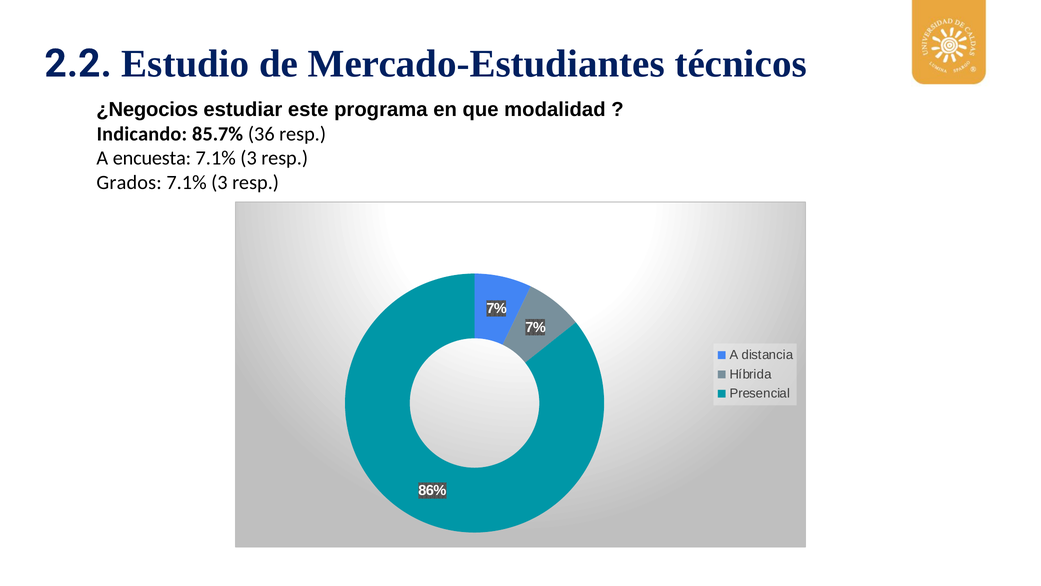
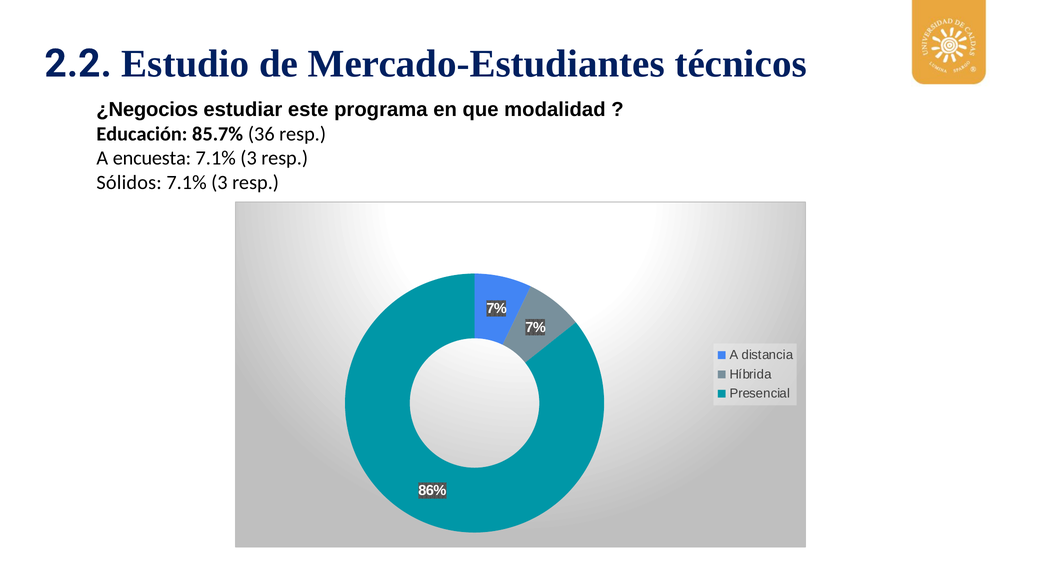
Indicando: Indicando -> Educación (142, 134)
Grados: Grados -> Sólidos (129, 182)
